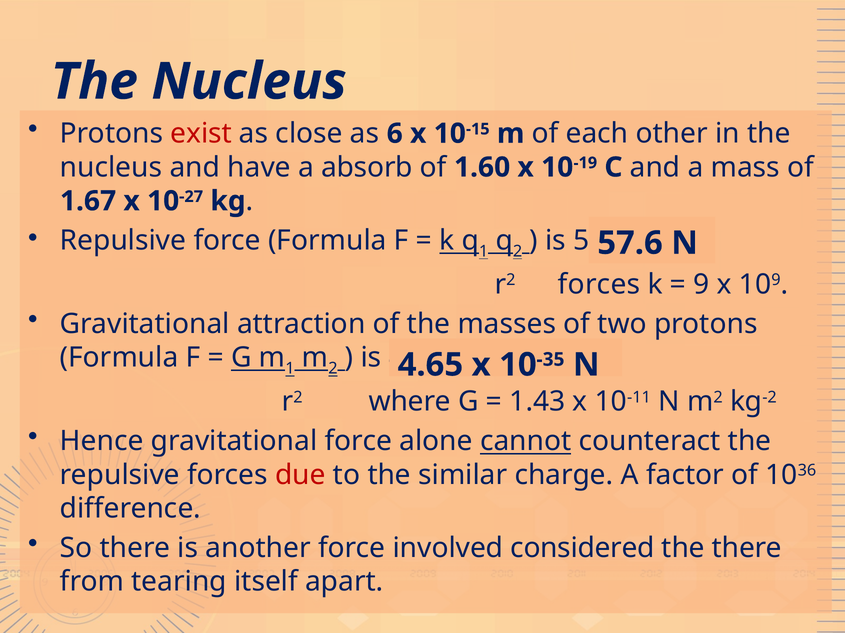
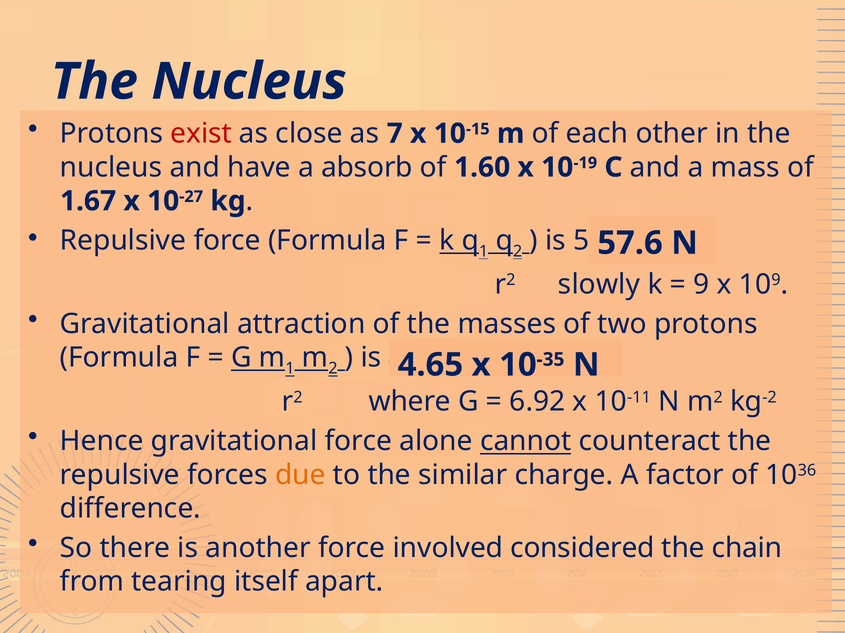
6: 6 -> 7 (395, 134)
r2 forces: forces -> slowly (599, 285)
1.43: 1.43 -> 6.92 (537, 402)
due colour: red -> orange (300, 475)
the there: there -> chain (747, 549)
